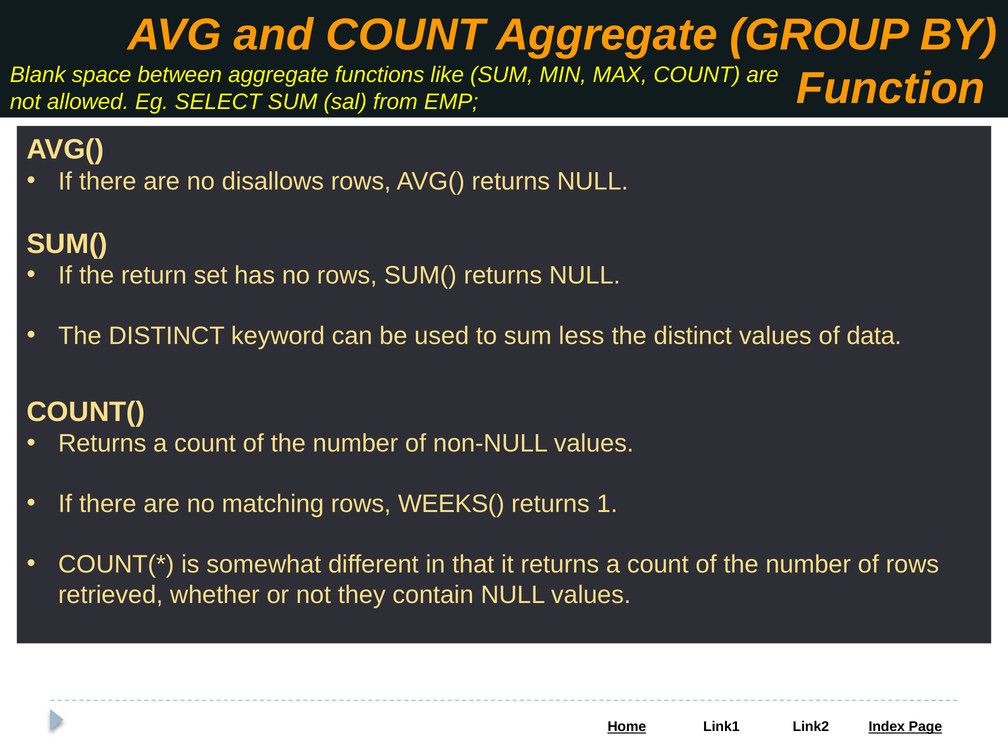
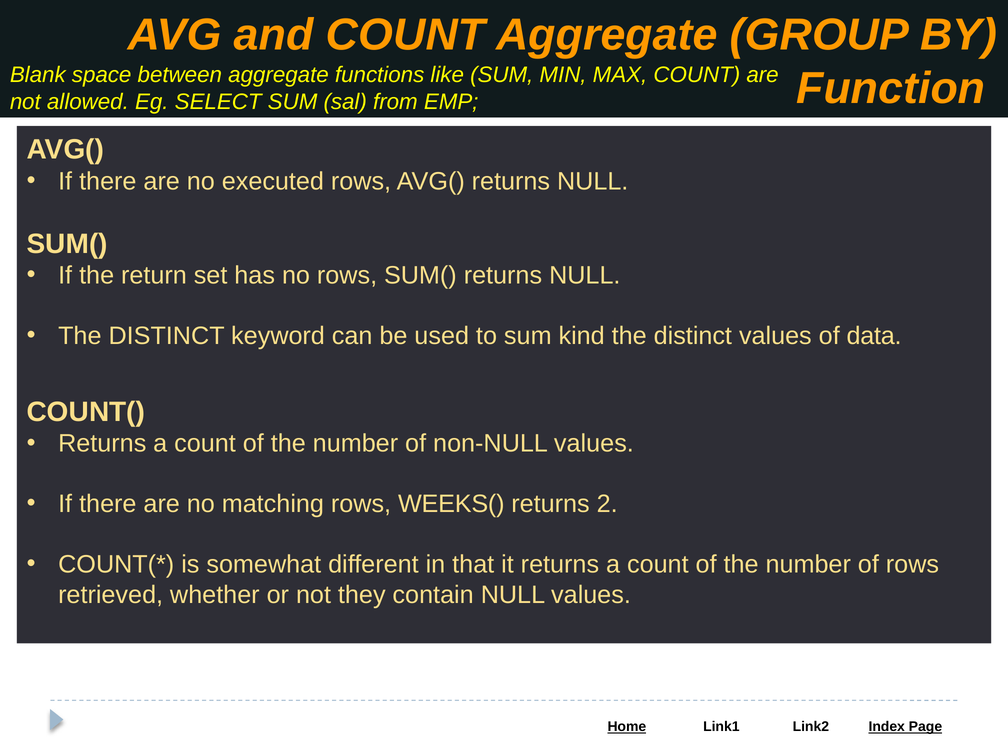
disallows: disallows -> executed (273, 181)
less: less -> kind (582, 336)
1: 1 -> 2 (607, 504)
